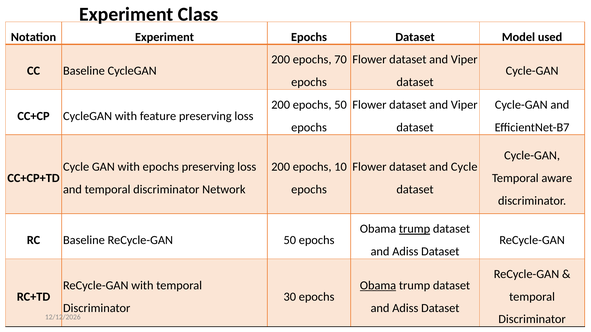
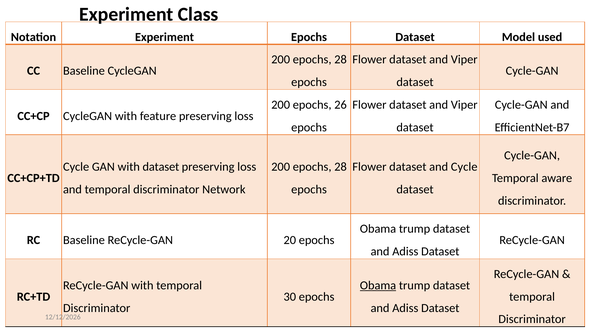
70: 70 -> 28 (341, 60)
epochs 50: 50 -> 26 (341, 105)
with epochs: epochs -> dataset (161, 167)
10: 10 -> 28 (341, 167)
trump underline: present -> none (415, 229)
ReCycle-GAN 50: 50 -> 20 (290, 241)
